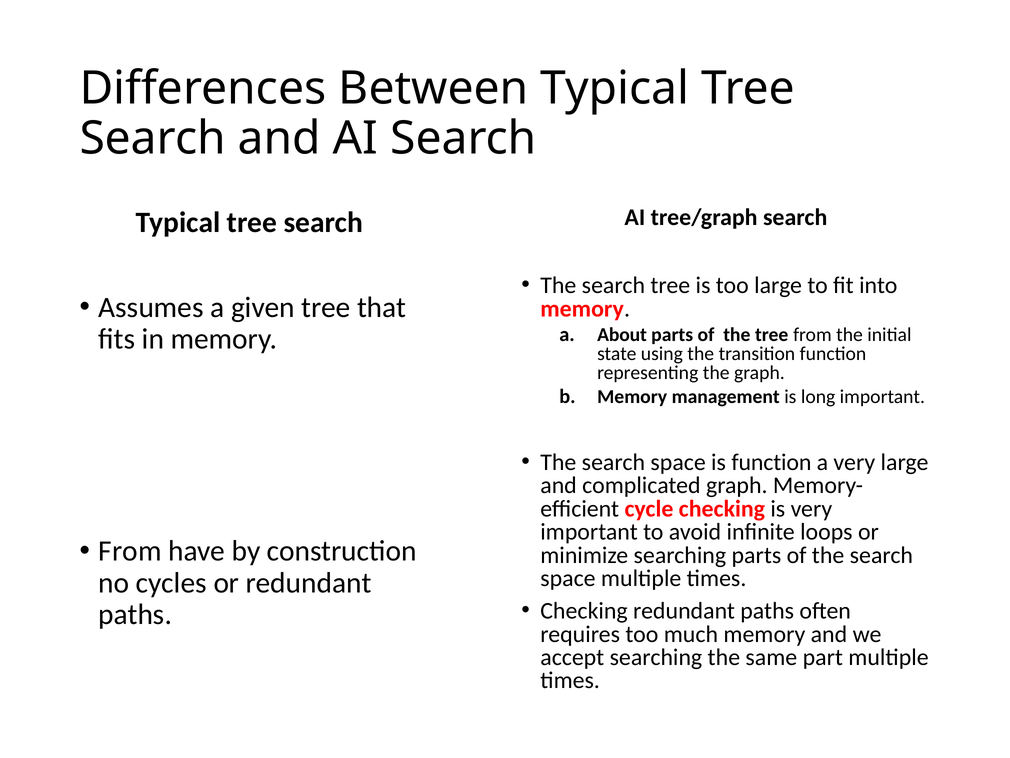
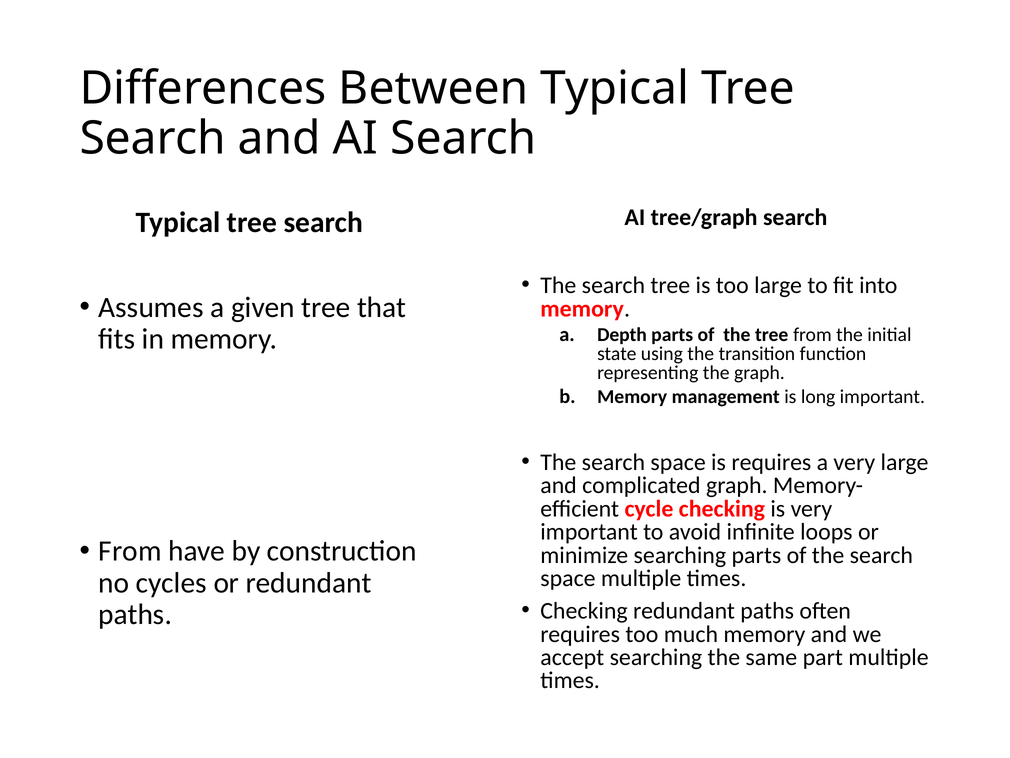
About: About -> Depth (622, 334)
is function: function -> requires (771, 462)
